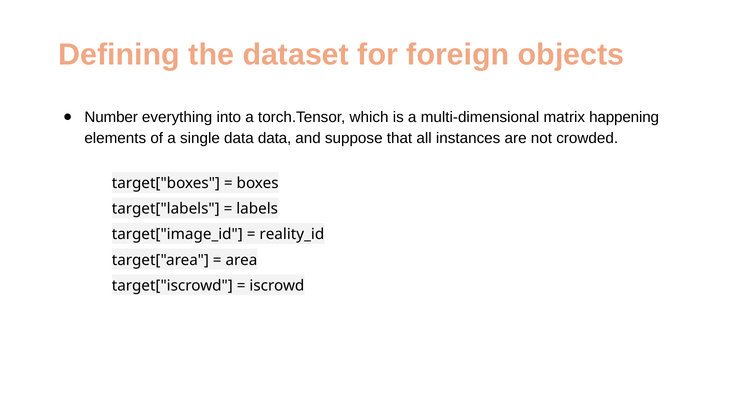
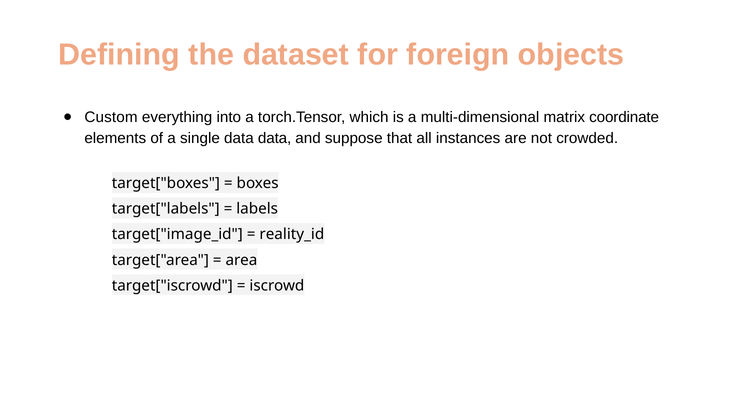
Number: Number -> Custom (111, 117)
happening: happening -> coordinate (624, 117)
